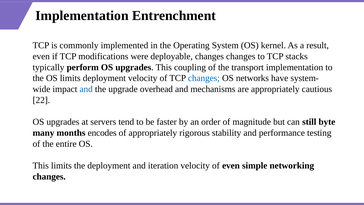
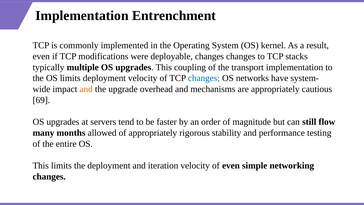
perform: perform -> multiple (83, 67)
and colour: blue -> orange (86, 89)
22: 22 -> 69 (41, 100)
byte: byte -> flow (327, 122)
encodes: encodes -> allowed (102, 133)
